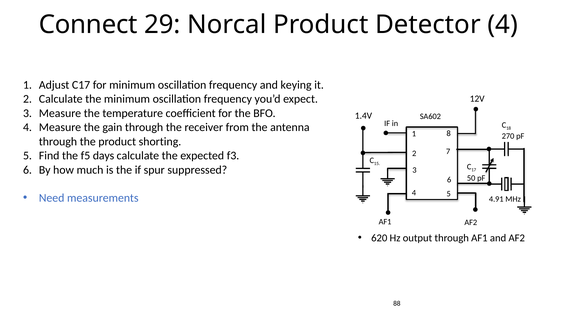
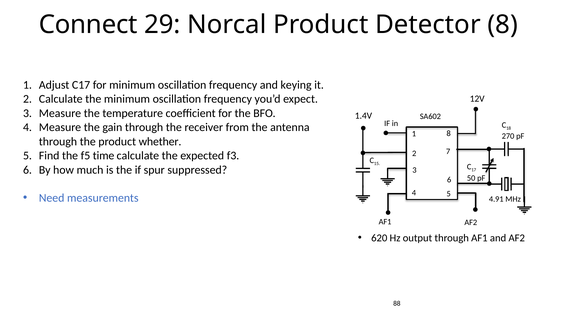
Detector 4: 4 -> 8 (503, 25)
shorting: shorting -> whether (160, 141)
days: days -> time (104, 156)
